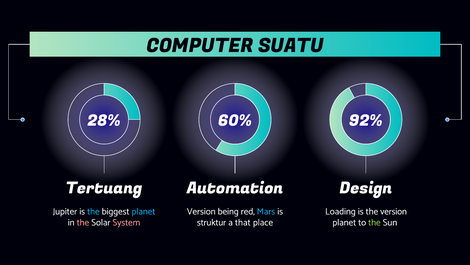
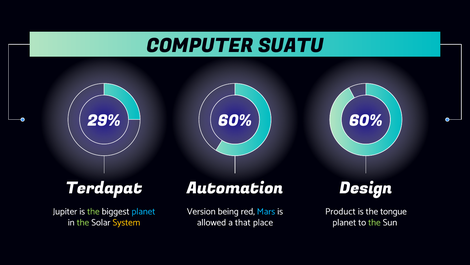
28%: 28% -> 29% (104, 120)
60% 92%: 92% -> 60% (366, 120)
Tertuang: Tertuang -> Terdapat (104, 188)
the colour: light blue -> light green (93, 211)
Loading: Loading -> Product (340, 211)
the version: version -> tongue (394, 211)
the colour: pink -> light green (83, 222)
System colour: pink -> yellow (126, 222)
struktur: struktur -> allowed (211, 222)
